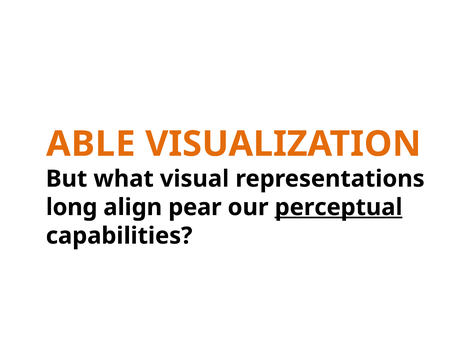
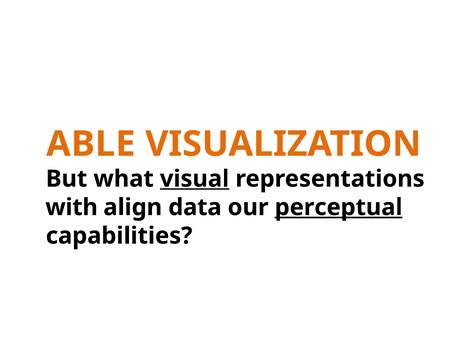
visual underline: none -> present (195, 179)
long: long -> with (72, 207)
pear: pear -> data (195, 207)
